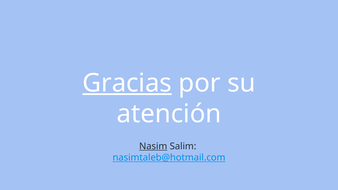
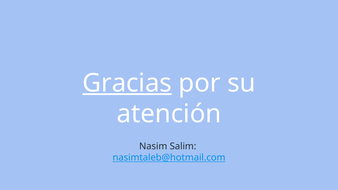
Nasim underline: present -> none (153, 146)
